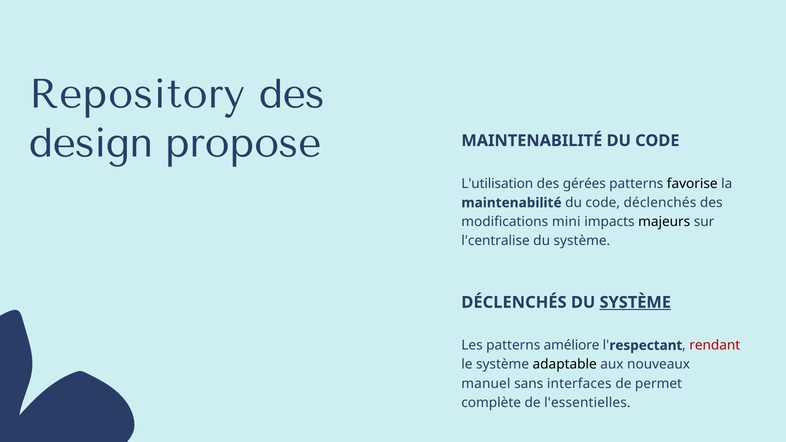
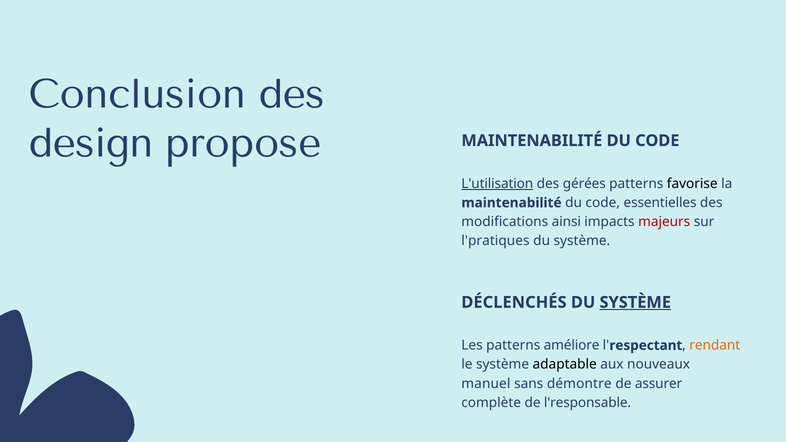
Repository: Repository -> Conclusion (137, 94)
L'utilisation underline: none -> present (497, 184)
code déclenchés: déclenchés -> essentielles (660, 203)
mini: mini -> ainsi (566, 222)
majeurs colour: black -> red (664, 222)
l'centralise: l'centralise -> l'pratiques (495, 241)
rendant colour: red -> orange (715, 345)
interfaces: interfaces -> démontre (579, 384)
permet: permet -> assurer (659, 384)
l'essentielles: l'essentielles -> l'responsable (588, 403)
